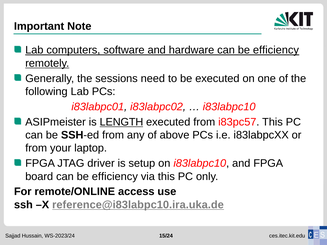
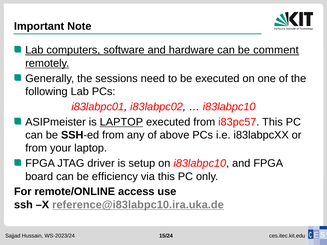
hardware can be efficiency: efficiency -> comment (276, 50)
is LENGTH: LENGTH -> LAPTOP (121, 122)
